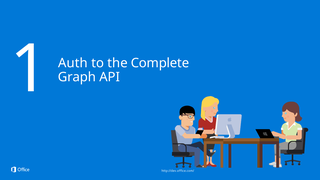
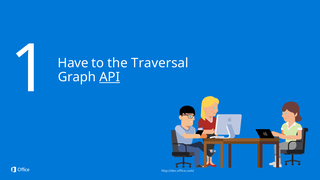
Auth: Auth -> Have (73, 63)
Complete: Complete -> Traversal (160, 63)
API underline: none -> present (110, 77)
